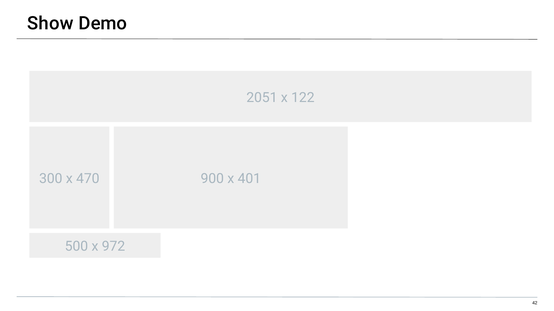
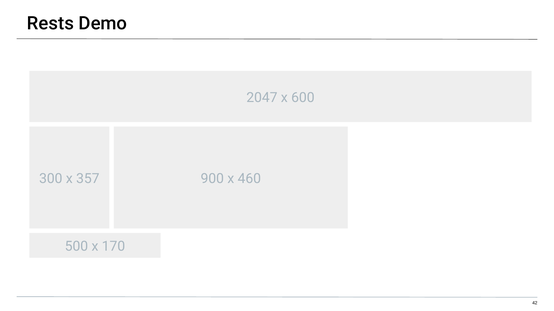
Show: Show -> Rests (50, 23)
2051: 2051 -> 2047 (262, 98)
122: 122 -> 600 (303, 98)
470: 470 -> 357 (88, 179)
401: 401 -> 460 (249, 179)
972: 972 -> 170 (113, 247)
